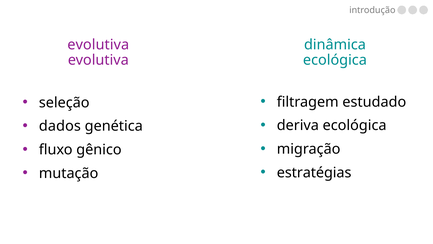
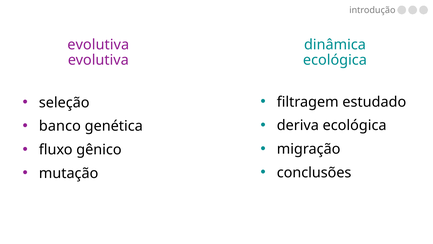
dados: dados -> banco (60, 126)
estratégias: estratégias -> conclusões (314, 172)
